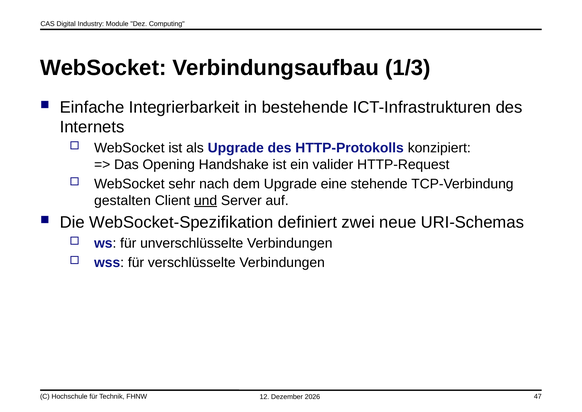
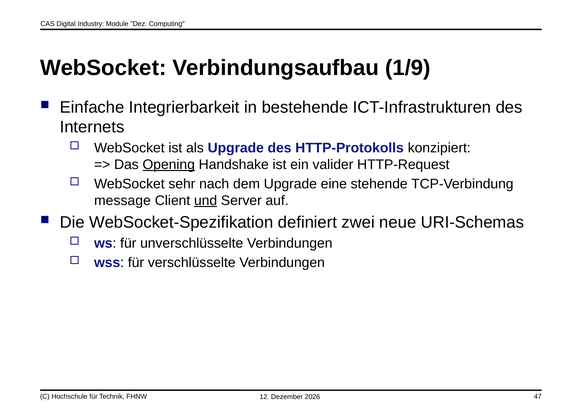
1/3: 1/3 -> 1/9 (408, 68)
Opening underline: none -> present (169, 164)
gestalten: gestalten -> message (122, 200)
